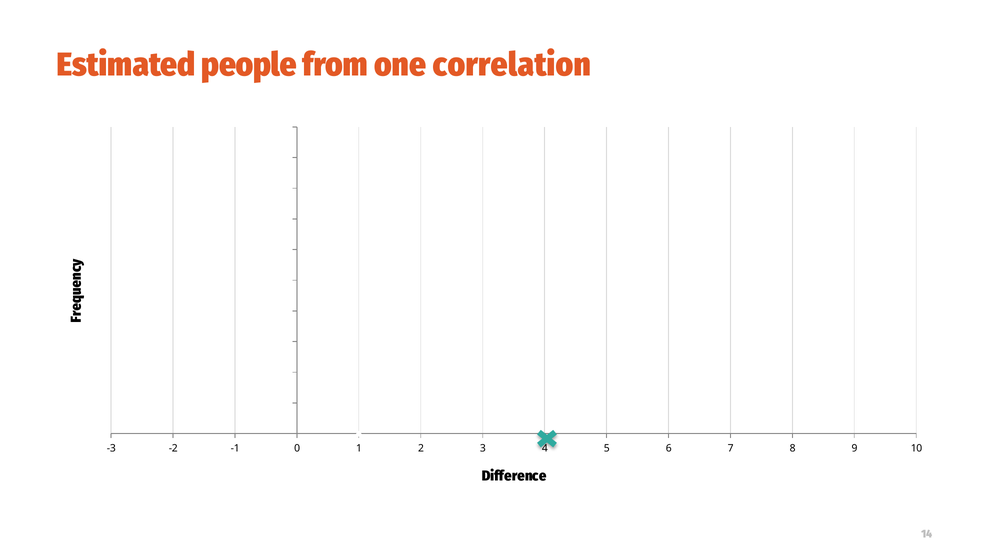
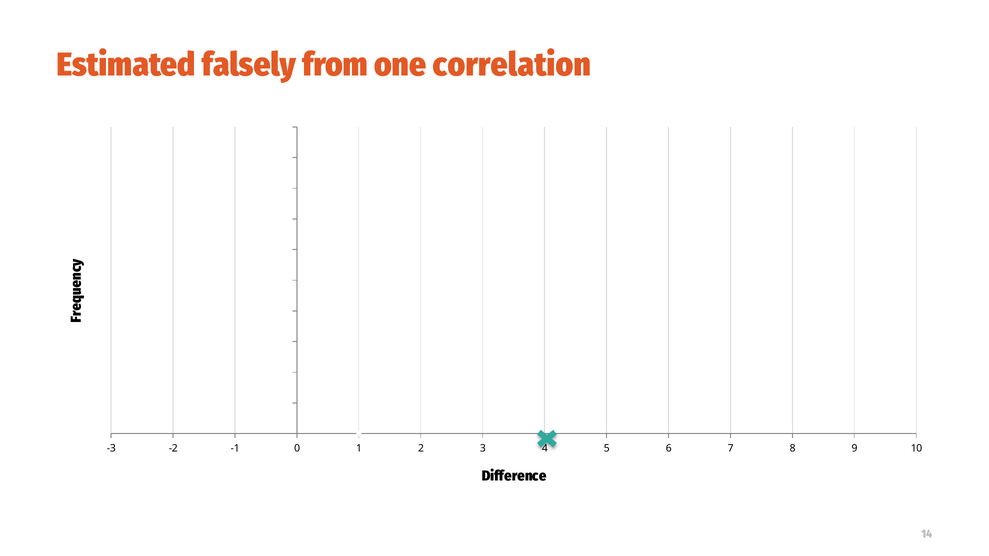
people: people -> falsely (249, 65)
